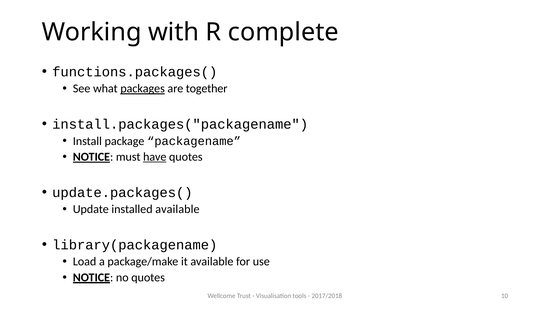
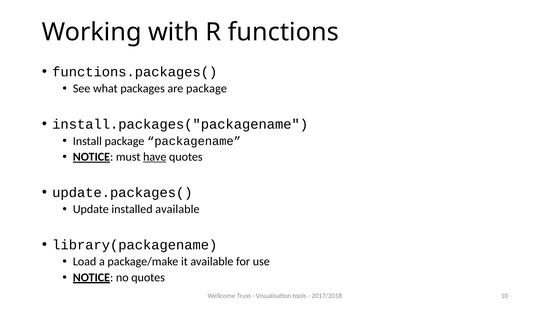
complete: complete -> functions (283, 32)
packages underline: present -> none (143, 88)
are together: together -> package (206, 88)
